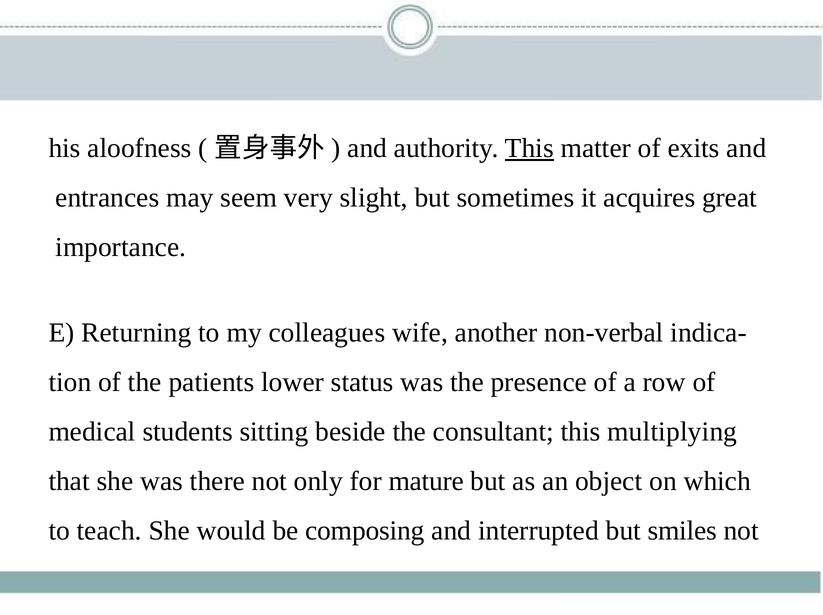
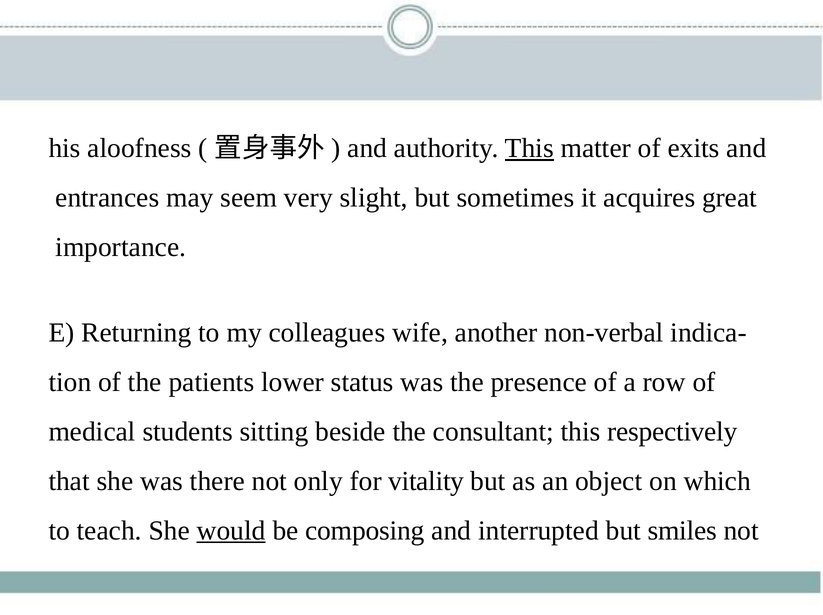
multiplying: multiplying -> respectively (672, 432)
mature: mature -> vitality (426, 482)
would underline: none -> present (231, 531)
